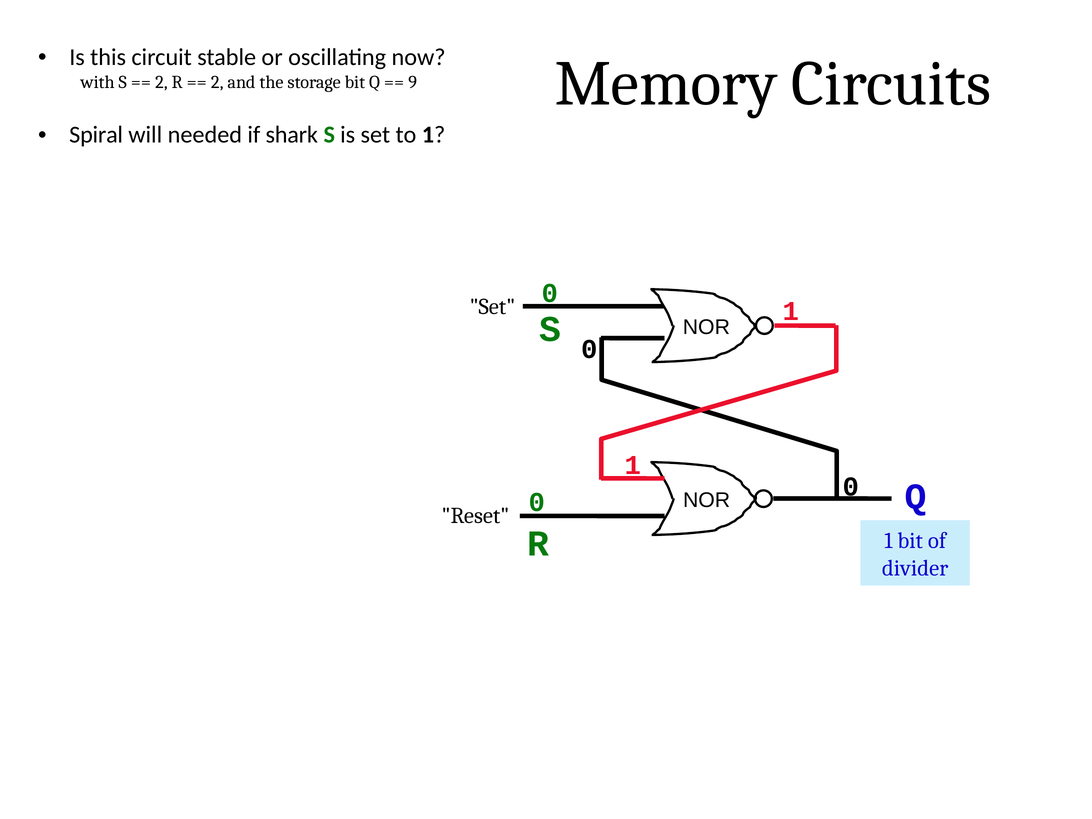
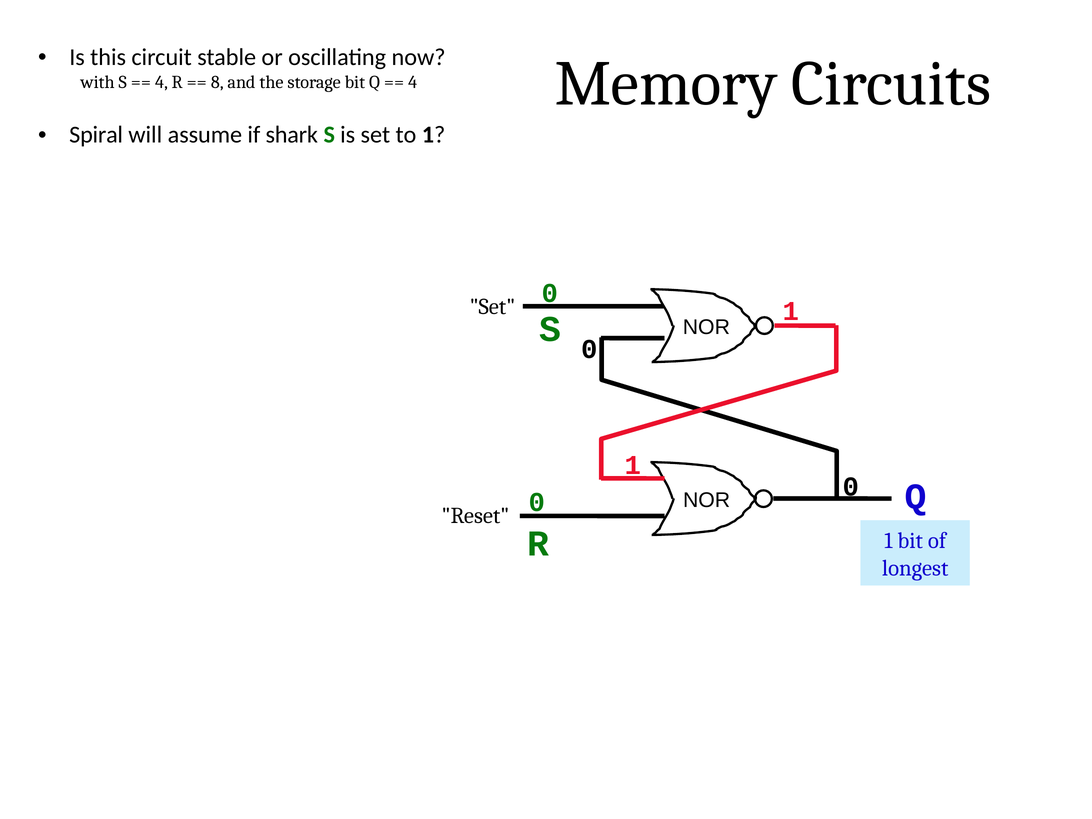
2: 2 -> 4 (161, 82)
2: 2 -> 8 (217, 82)
9: 9 -> 4 (413, 82)
needed: needed -> assume (205, 135)
divider: divider -> longest (915, 568)
